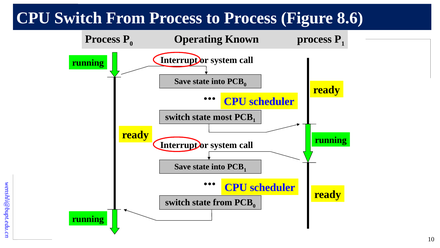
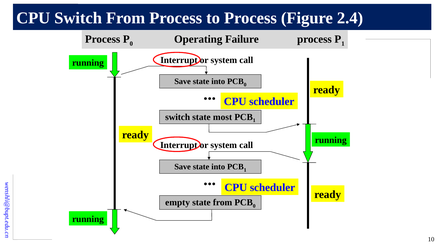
8.6: 8.6 -> 2.4 (350, 18)
Known: Known -> Failure (242, 39)
switch: switch -> empty (178, 202)
